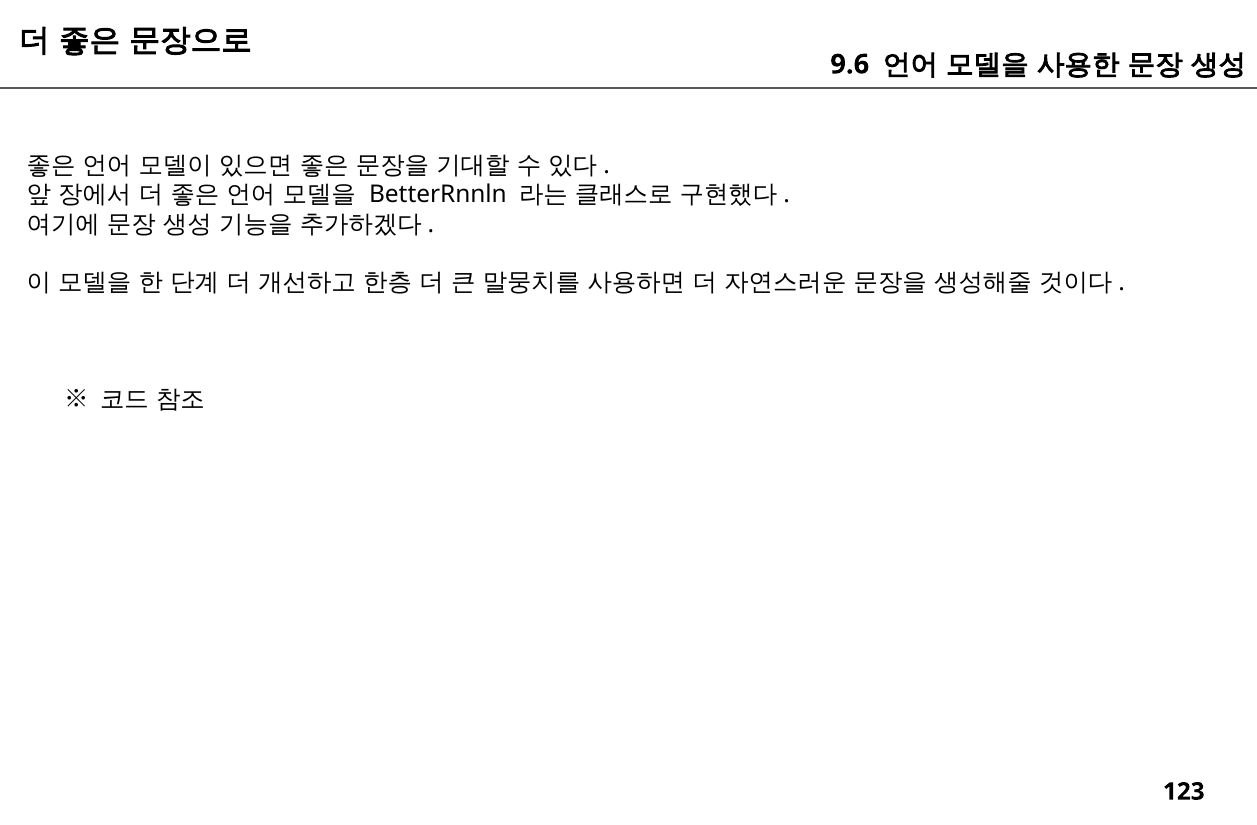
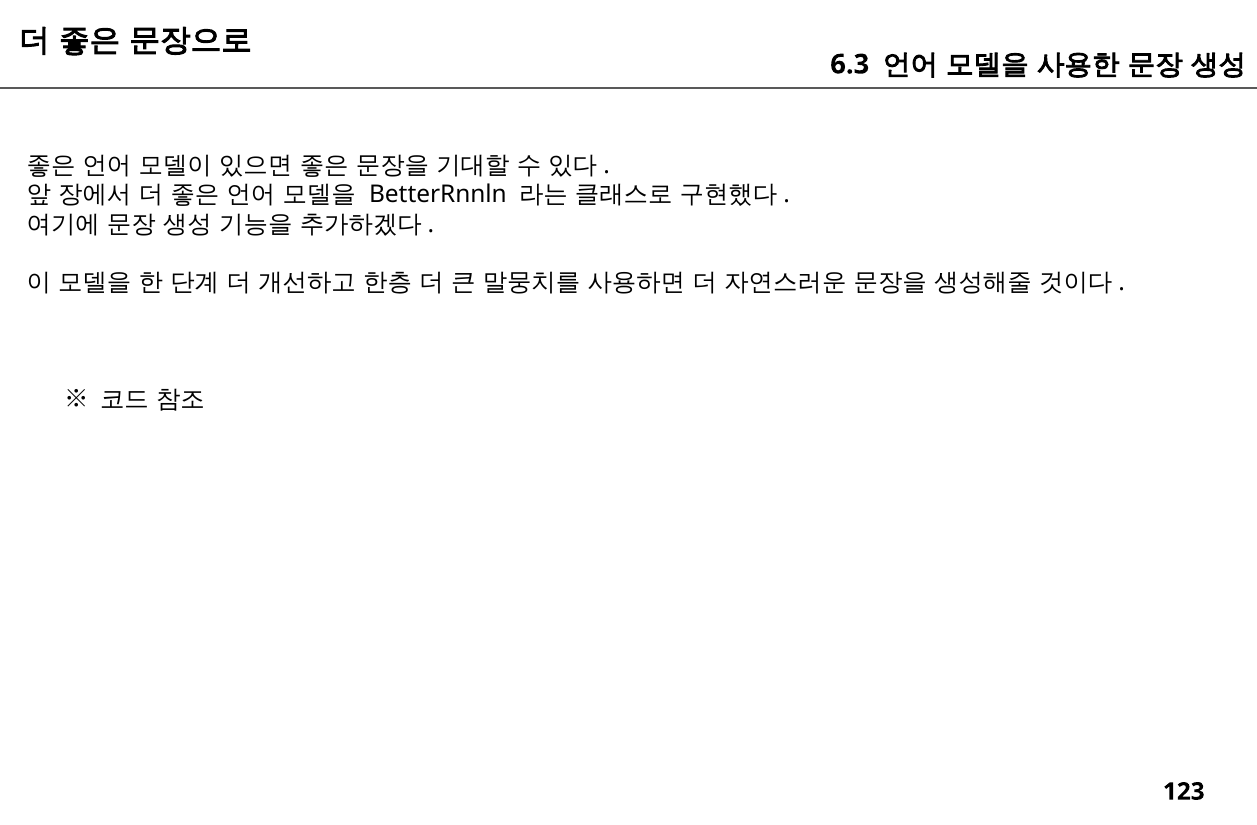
9.6: 9.6 -> 6.3 (850, 64)
